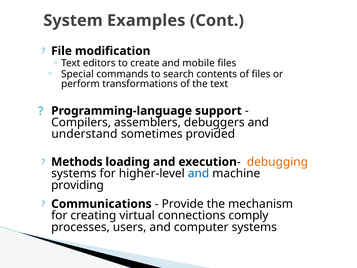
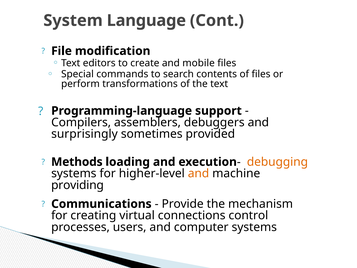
Examples: Examples -> Language (146, 20)
understand: understand -> surprisingly (84, 134)
and colour: blue -> orange (198, 173)
comply: comply -> control (248, 215)
